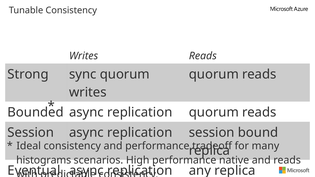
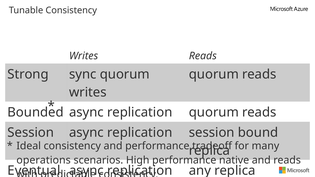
histograms: histograms -> operations (44, 160)
